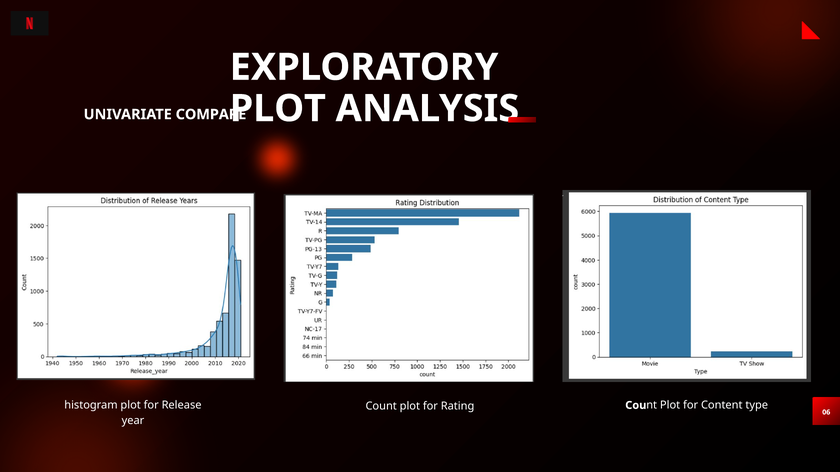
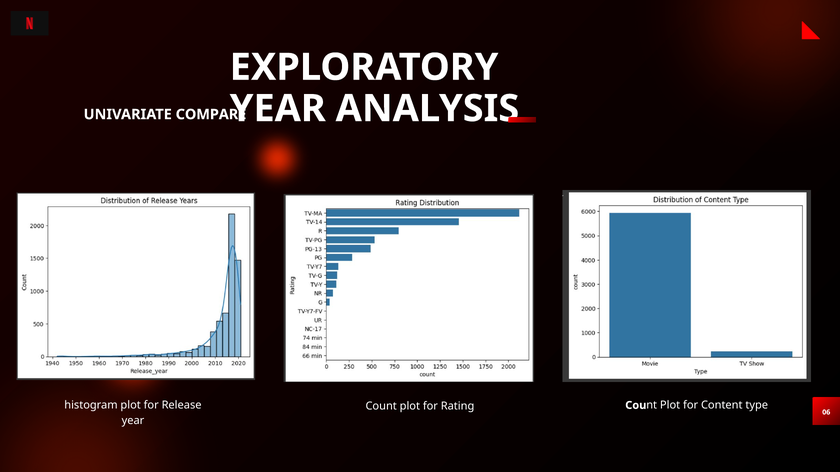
PLOT: PLOT -> YEAR (278, 109)
